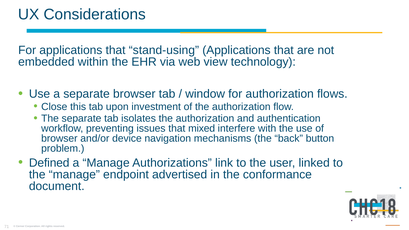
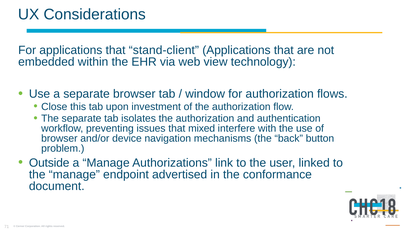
stand-using: stand-using -> stand-client (164, 50)
Defined: Defined -> Outside (49, 163)
